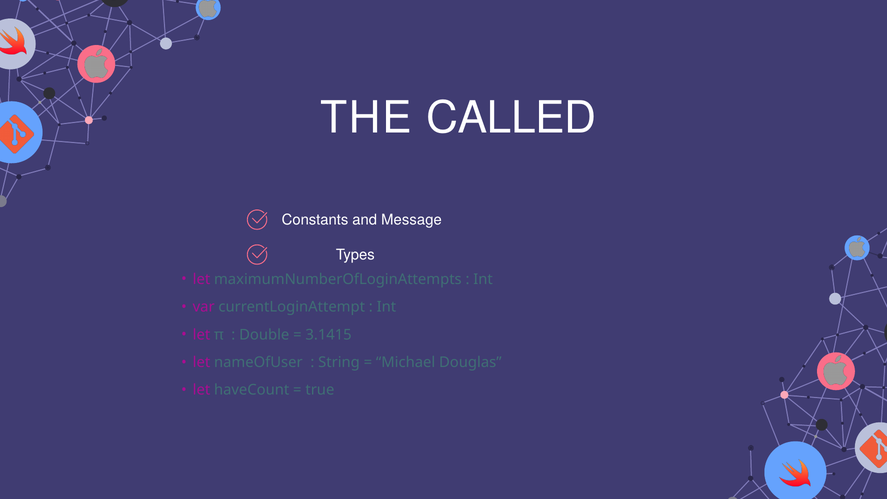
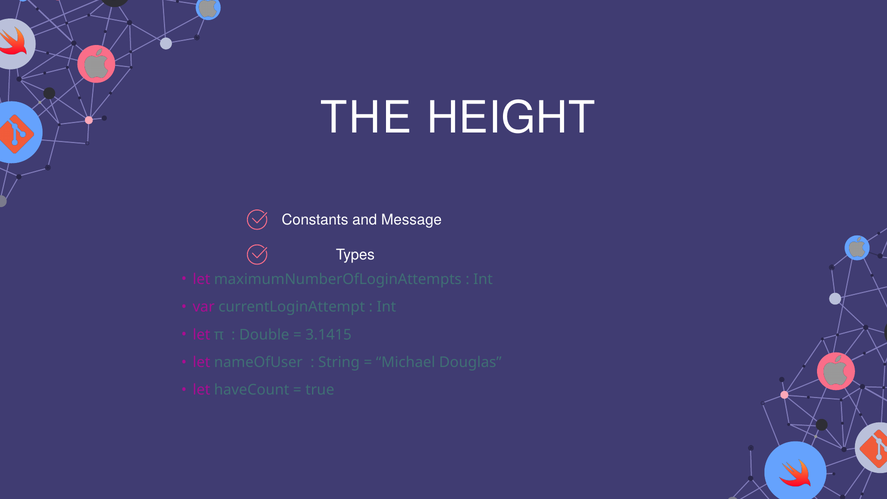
CALLED: CALLED -> HEIGHT (511, 118)
